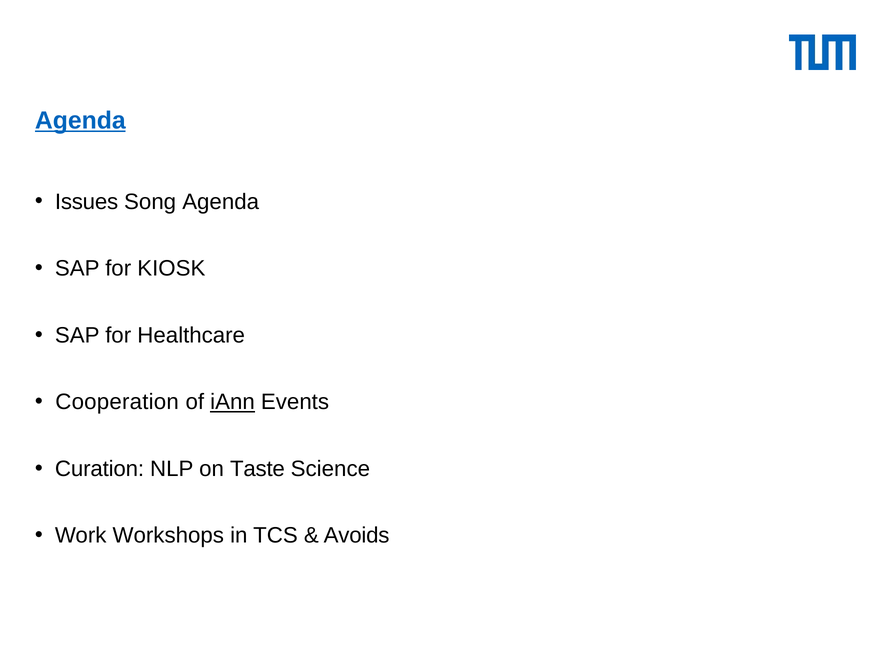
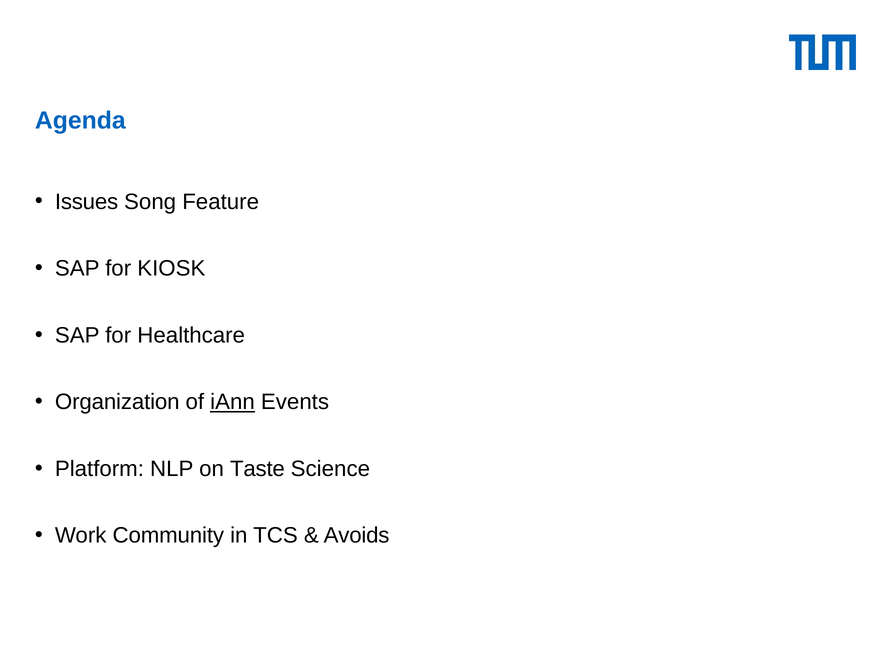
Agenda underline: present -> none (80, 120)
Song Agenda: Agenda -> Feature (221, 202)
Cooperation: Cooperation -> Organization (117, 402)
Curation: Curation -> Platform (99, 469)
Workshops: Workshops -> Community (168, 536)
